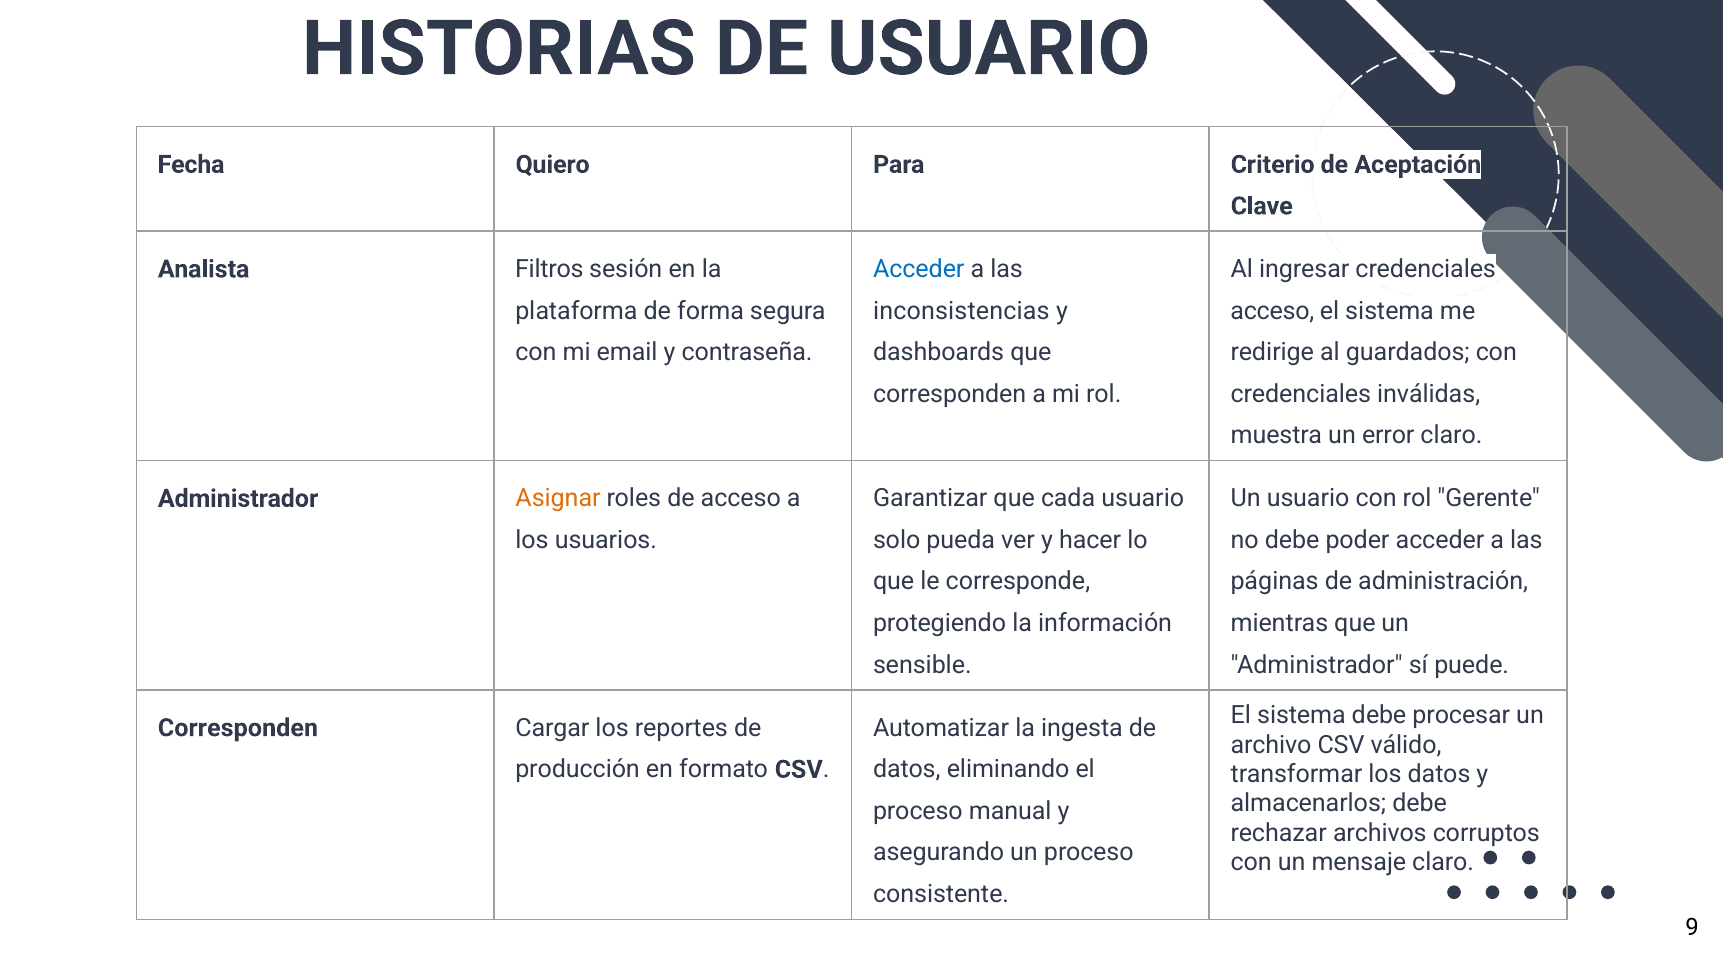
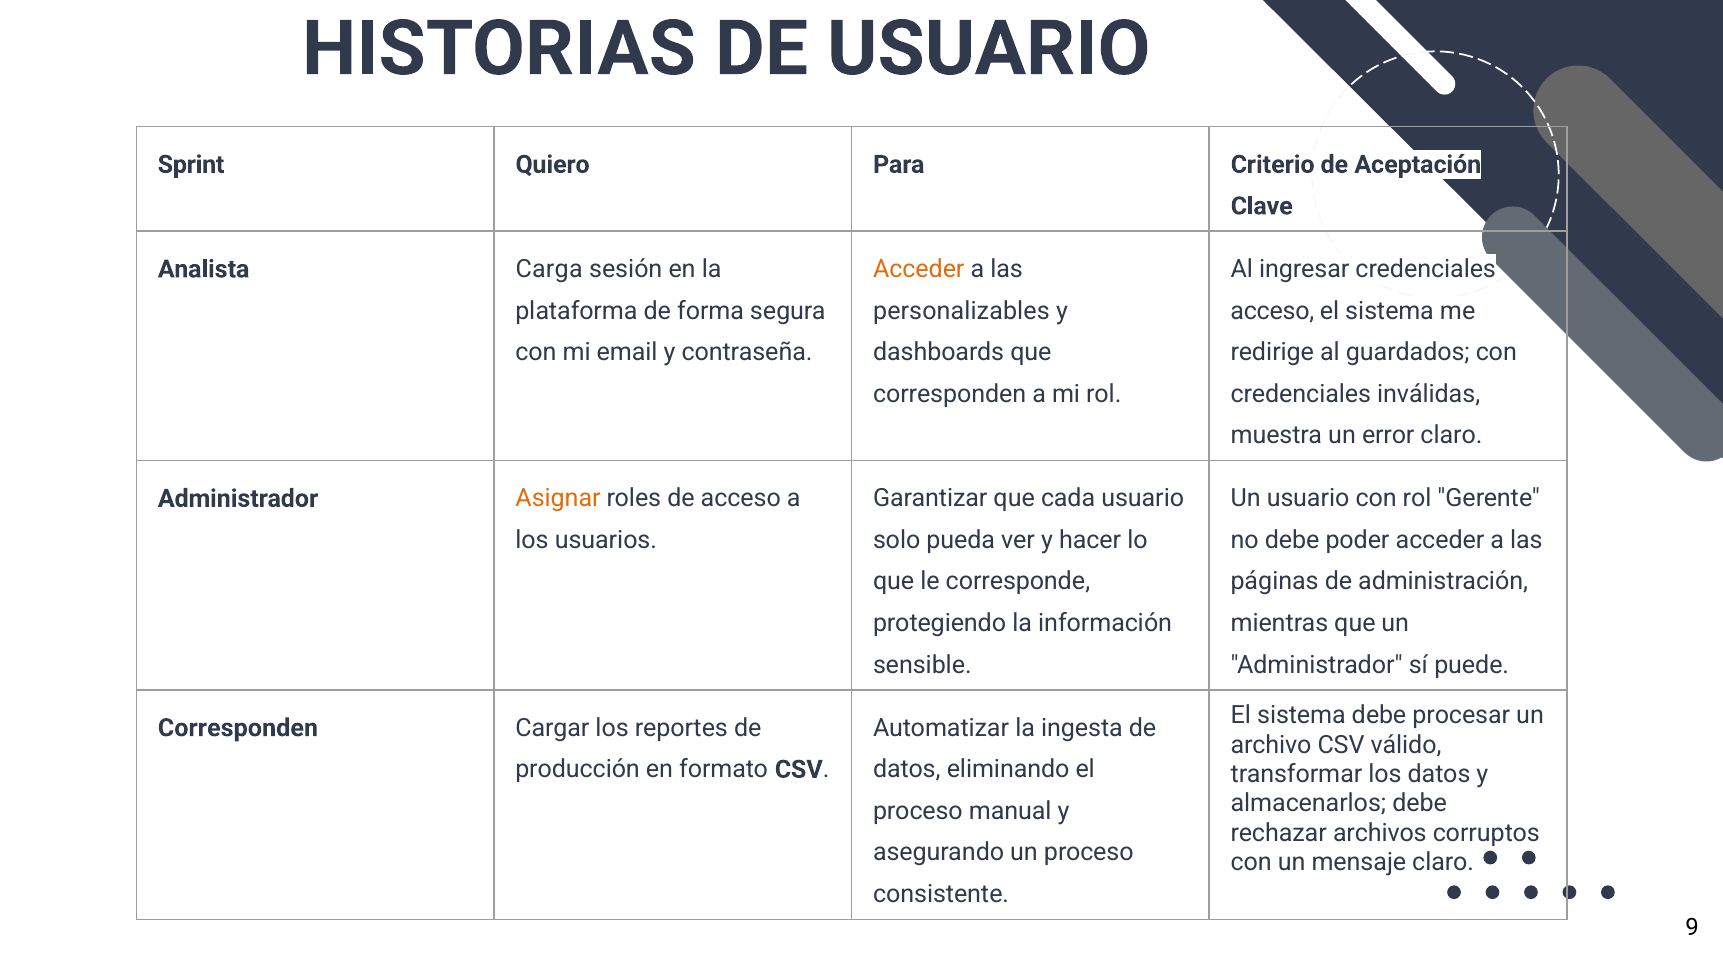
Fecha: Fecha -> Sprint (191, 165)
Acceder colour: blue -> orange (919, 269)
Filtros: Filtros -> Carga (549, 269)
inconsistencias: inconsistencias -> personalizables (961, 311)
